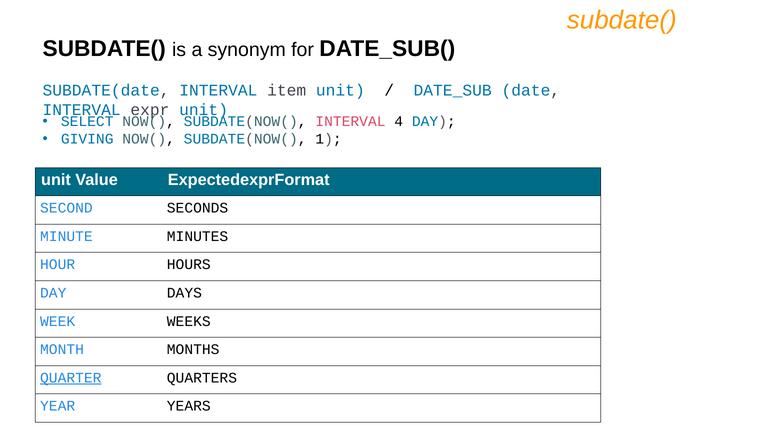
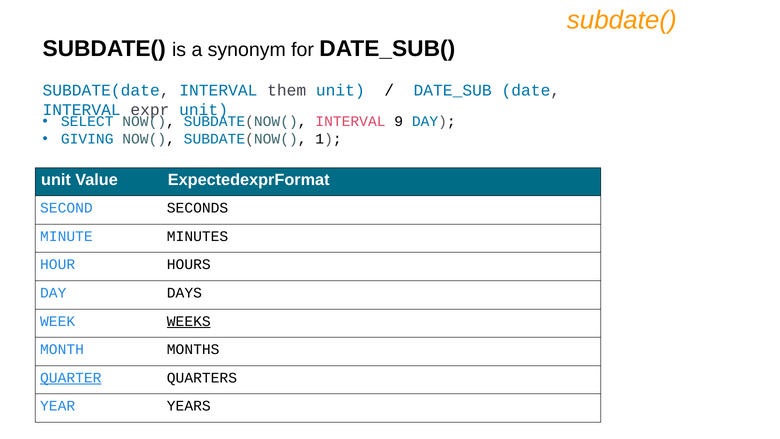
item: item -> them (287, 90)
4: 4 -> 9 (399, 121)
WEEKS underline: none -> present (189, 321)
